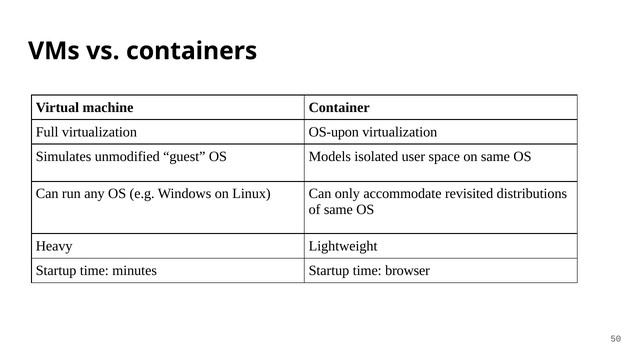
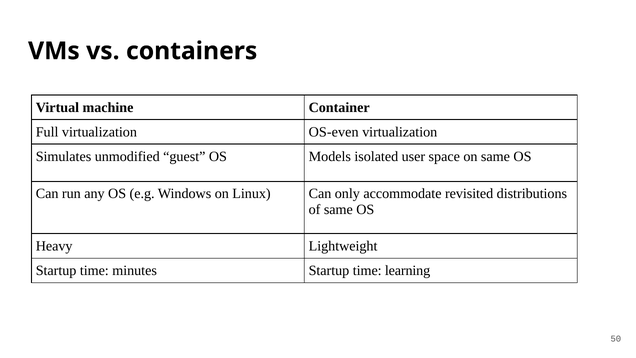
OS-upon: OS-upon -> OS-even (334, 132)
browser: browser -> learning (408, 270)
